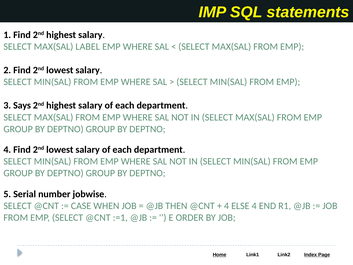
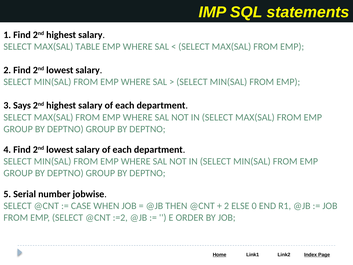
LABEL: LABEL -> TABLE (88, 47)
4: 4 -> 2 (227, 206)
ELSE 4: 4 -> 0 (254, 206)
:=1: :=1 -> :=2 (120, 217)
